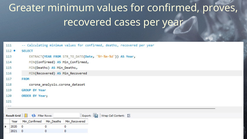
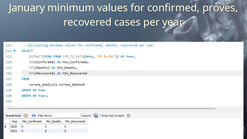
Greater: Greater -> January (27, 8)
